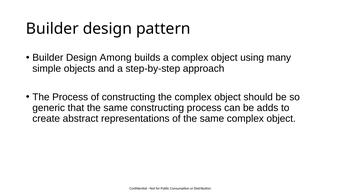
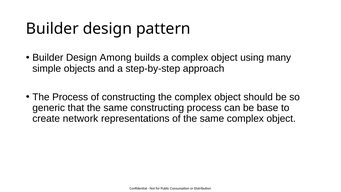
adds: adds -> base (268, 108)
abstract: abstract -> network (80, 118)
